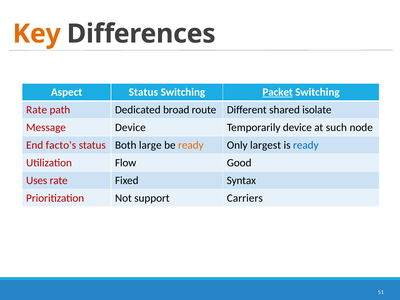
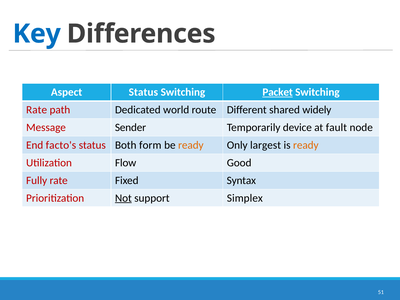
Key colour: orange -> blue (37, 34)
broad: broad -> world (176, 110)
isolate: isolate -> widely (317, 110)
Message Device: Device -> Sender (130, 128)
such: such -> fault (336, 128)
large: large -> form (150, 145)
ready colour: blue -> orange (306, 145)
Uses: Uses -> Fully (37, 180)
Not underline: none -> present (123, 198)
Carriers: Carriers -> Simplex (245, 198)
